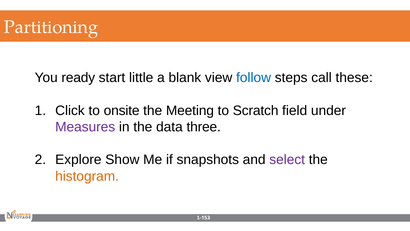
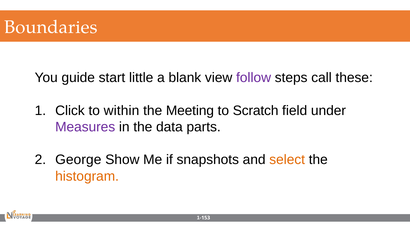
Partitioning: Partitioning -> Boundaries (51, 27)
ready: ready -> guide (78, 78)
follow colour: blue -> purple (254, 78)
onsite: onsite -> within (122, 110)
three: three -> parts (204, 127)
Explore: Explore -> George (78, 160)
select colour: purple -> orange (287, 160)
